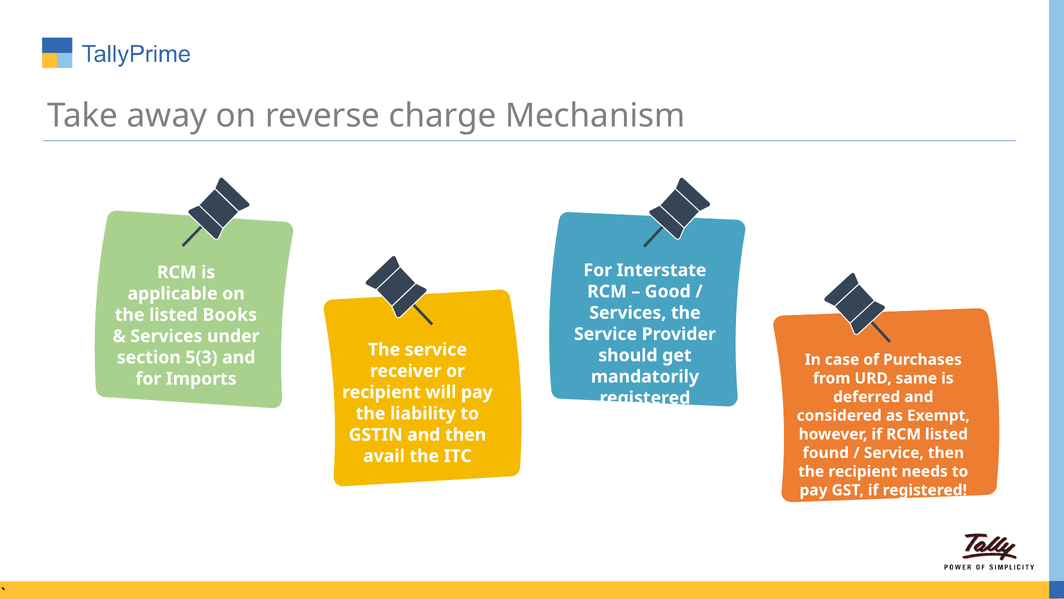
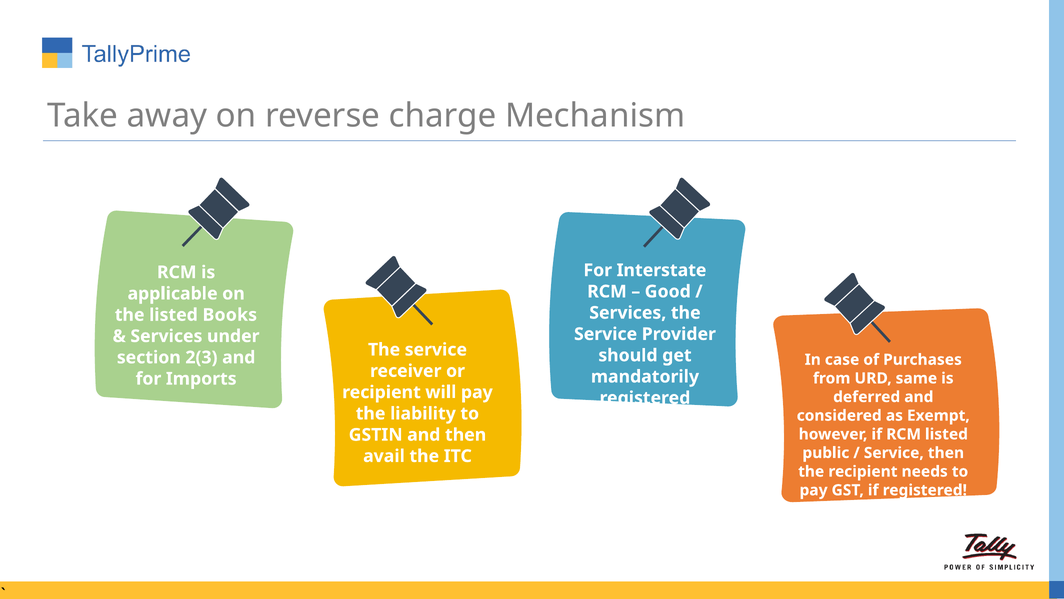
5(3: 5(3 -> 2(3 (201, 357)
found: found -> public (826, 453)
